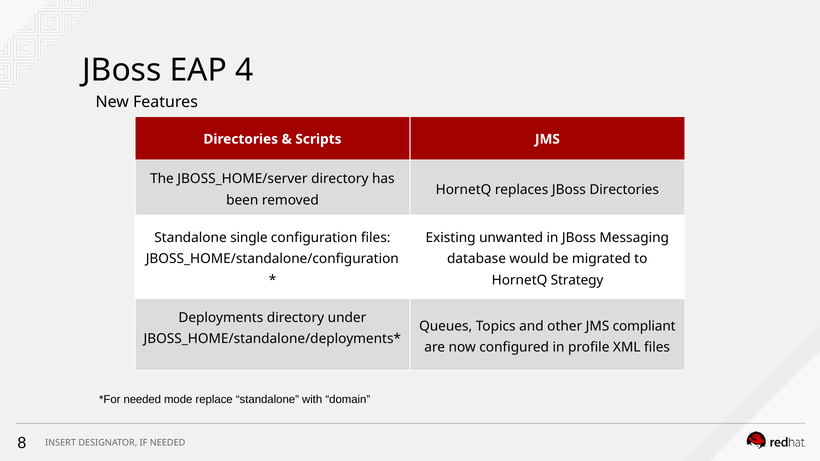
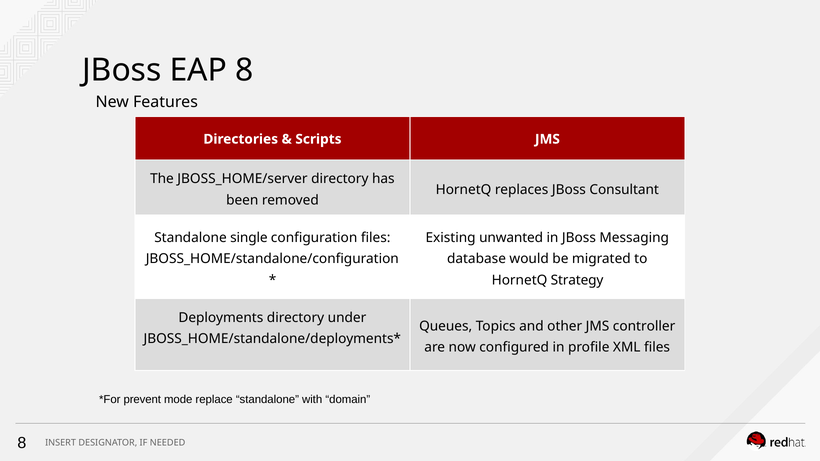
EAP 4: 4 -> 8 (244, 70)
JBoss Directories: Directories -> Consultant (624, 190)
compliant: compliant -> controller (644, 326)
needed: needed -> prevent (142, 399)
